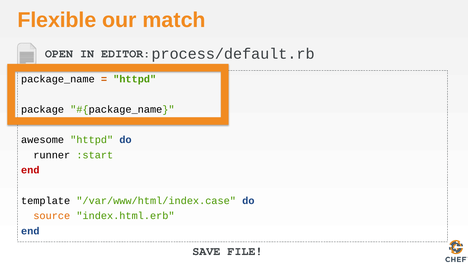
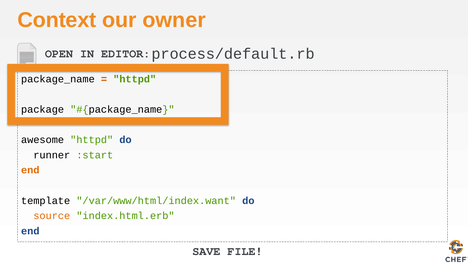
Flexible: Flexible -> Context (57, 20)
match: match -> owner (174, 20)
end colour: red -> orange (30, 170)
/var/www/html/index.case: /var/www/html/index.case -> /var/www/html/index.want (156, 201)
